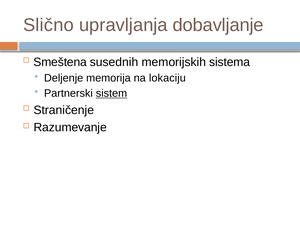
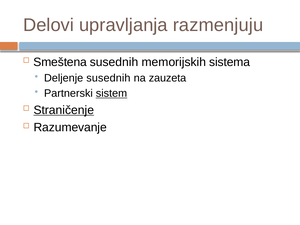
Slično: Slično -> Delovi (49, 25)
dobavljanje: dobavljanje -> razmenjuju (218, 25)
Deljenje memorija: memorija -> susednih (108, 78)
lokaciju: lokaciju -> zauzeta (167, 78)
Straničenje underline: none -> present (64, 110)
